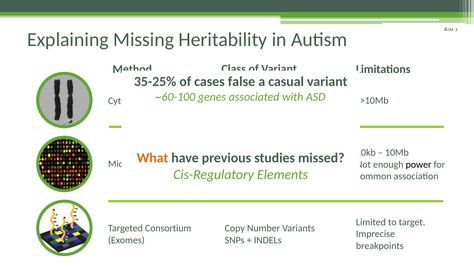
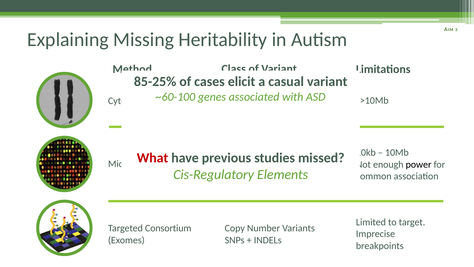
35-25%: 35-25% -> 85-25% (155, 81)
false: false -> elicit (242, 81)
What colour: orange -> red (153, 158)
